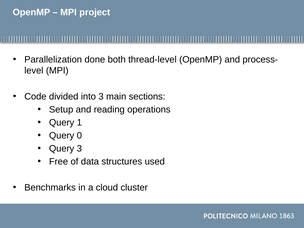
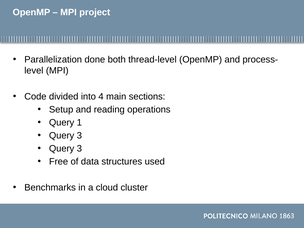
into 3: 3 -> 4 (101, 97)
0: 0 -> 3 (79, 136)
